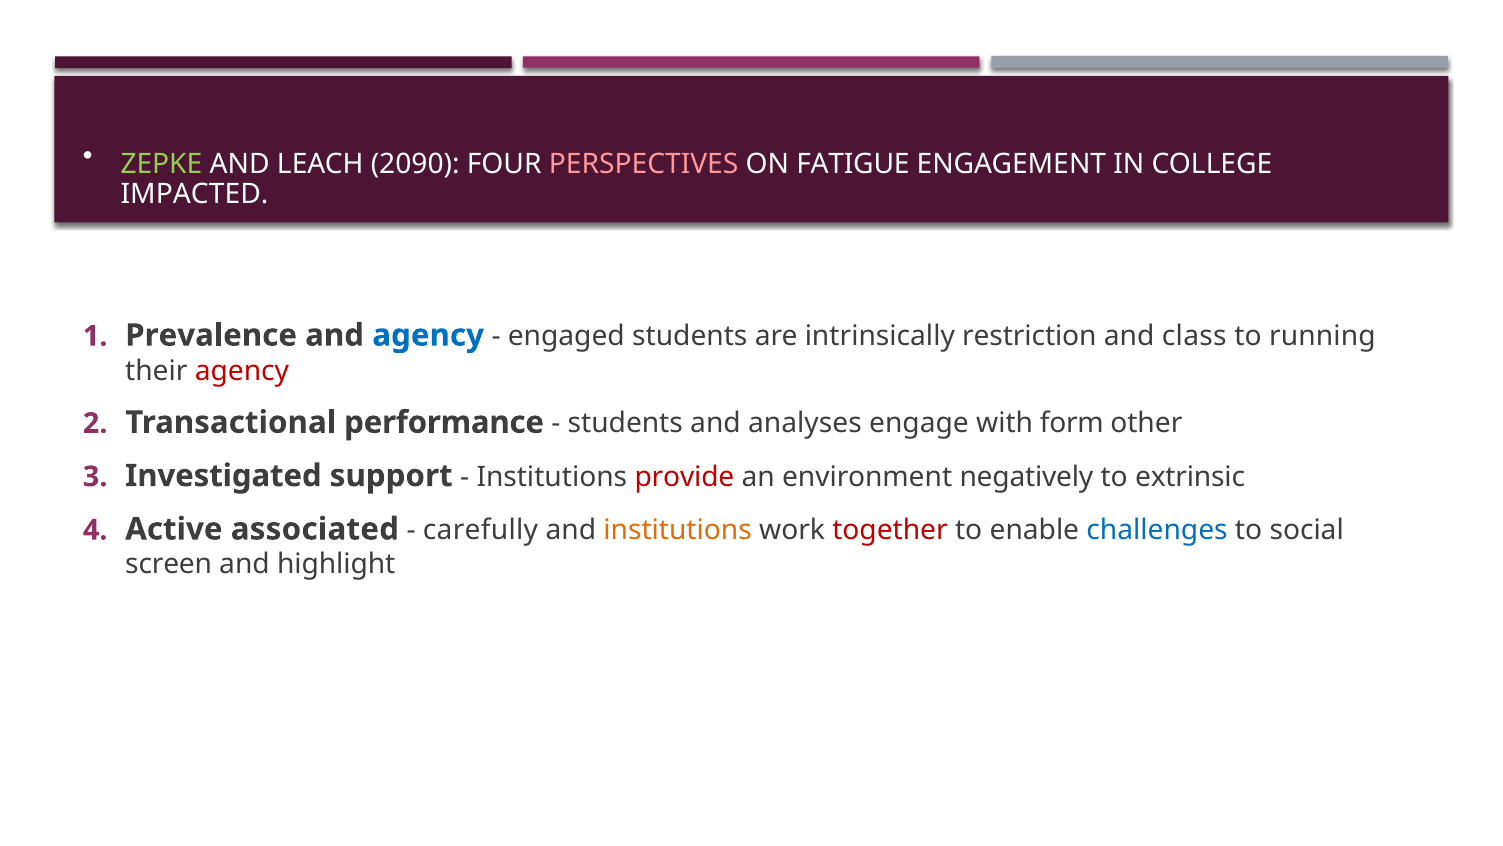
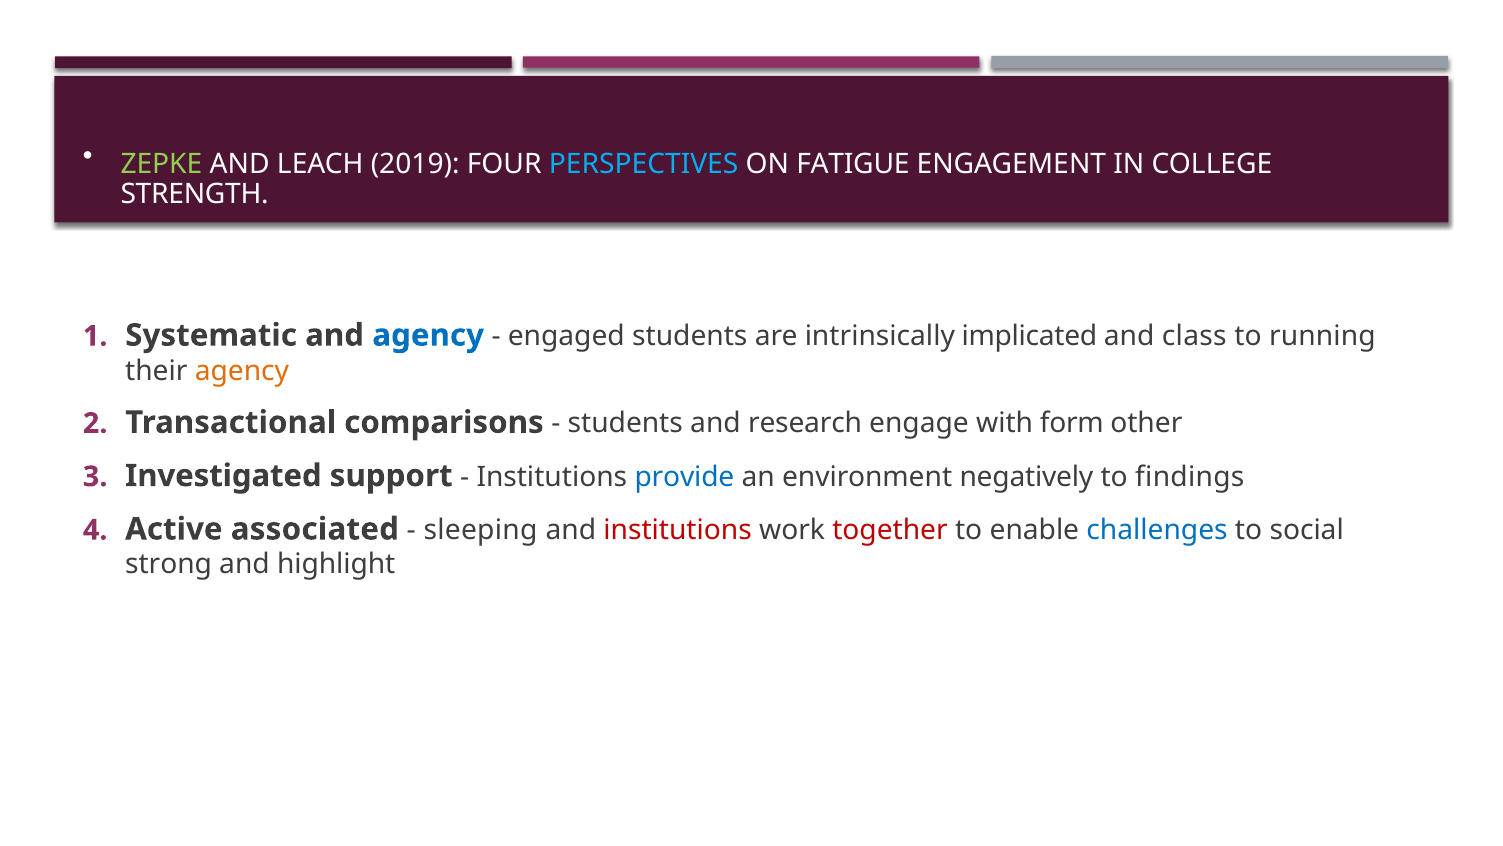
2090: 2090 -> 2019 (415, 164)
PERSPECTIVES colour: pink -> light blue (644, 164)
IMPACTED: IMPACTED -> STRENGTH (195, 194)
Prevalence: Prevalence -> Systematic (211, 335)
restriction: restriction -> implicated (1029, 336)
agency colour: red -> orange (242, 371)
performance: performance -> comparisons (444, 422)
analyses: analyses -> research (805, 423)
provide colour: red -> blue (684, 477)
extrinsic: extrinsic -> findings (1190, 477)
carefully: carefully -> sleeping (480, 530)
institutions colour: orange -> red (678, 530)
screen: screen -> strong (169, 564)
